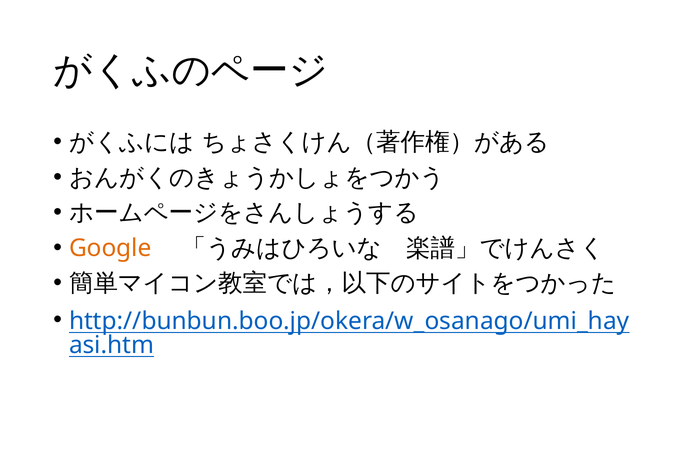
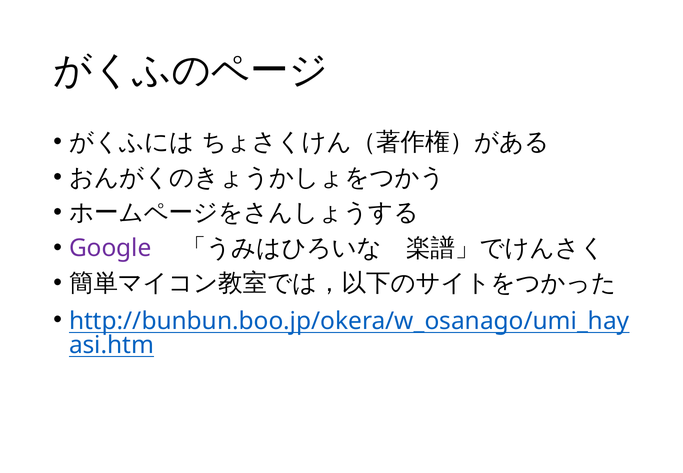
Google colour: orange -> purple (110, 248)
